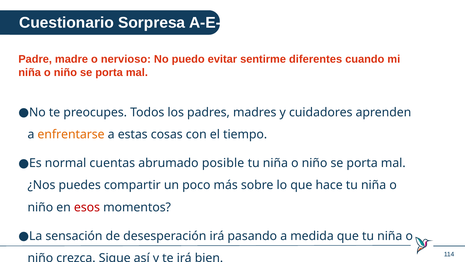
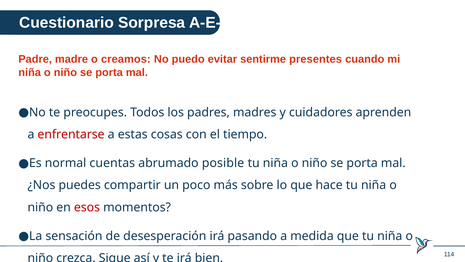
nervioso: nervioso -> creamos (126, 59)
diferentes: diferentes -> presentes (316, 59)
enfrentarse colour: orange -> red (71, 134)
